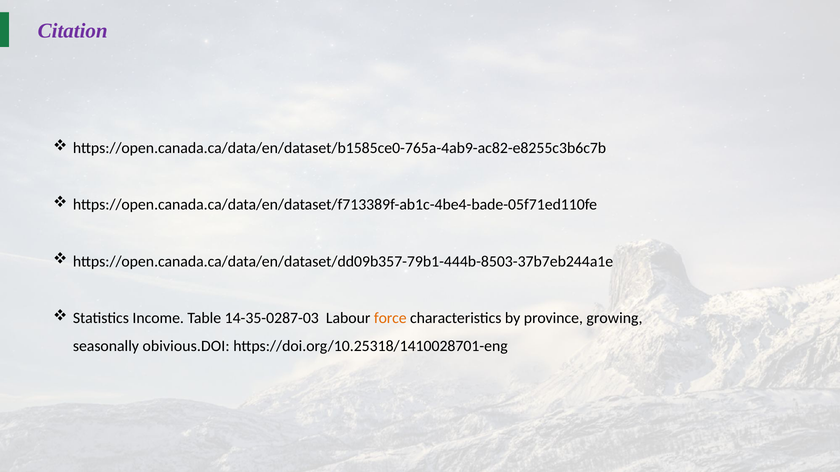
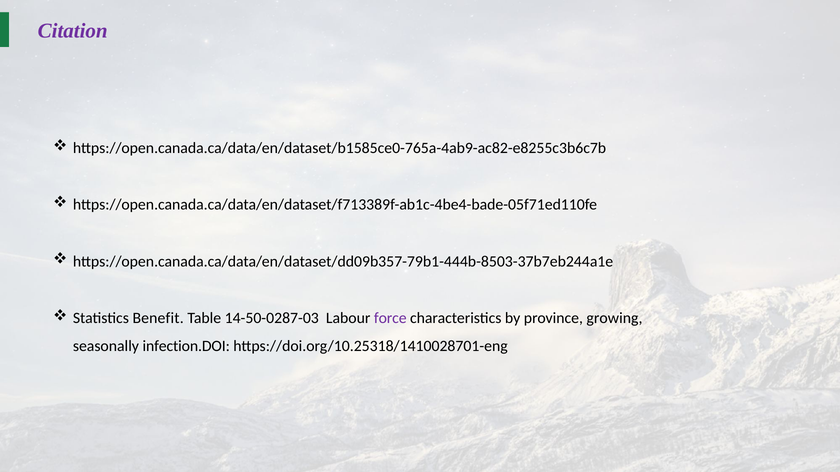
Income: Income -> Benefit (158, 318)
14-35-0287-03: 14-35-0287-03 -> 14-50-0287-03 (272, 318)
force colour: orange -> purple (390, 318)
obivious.DOI: obivious.DOI -> infection.DOI (186, 347)
